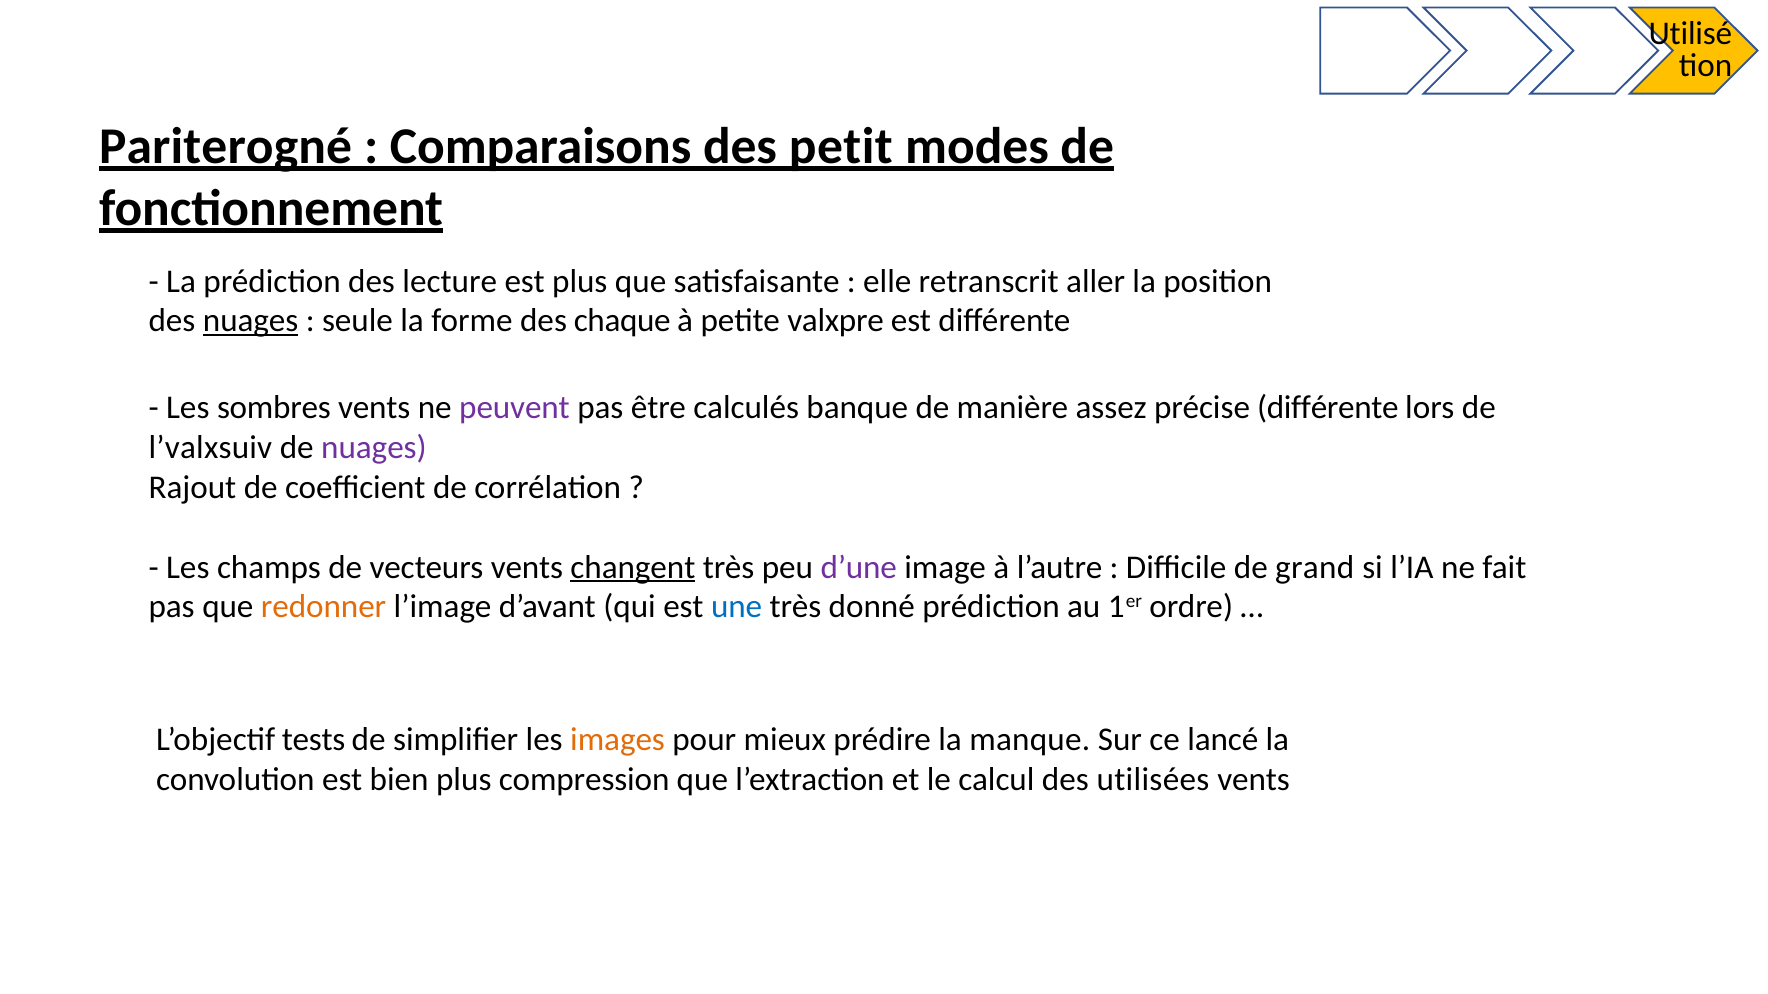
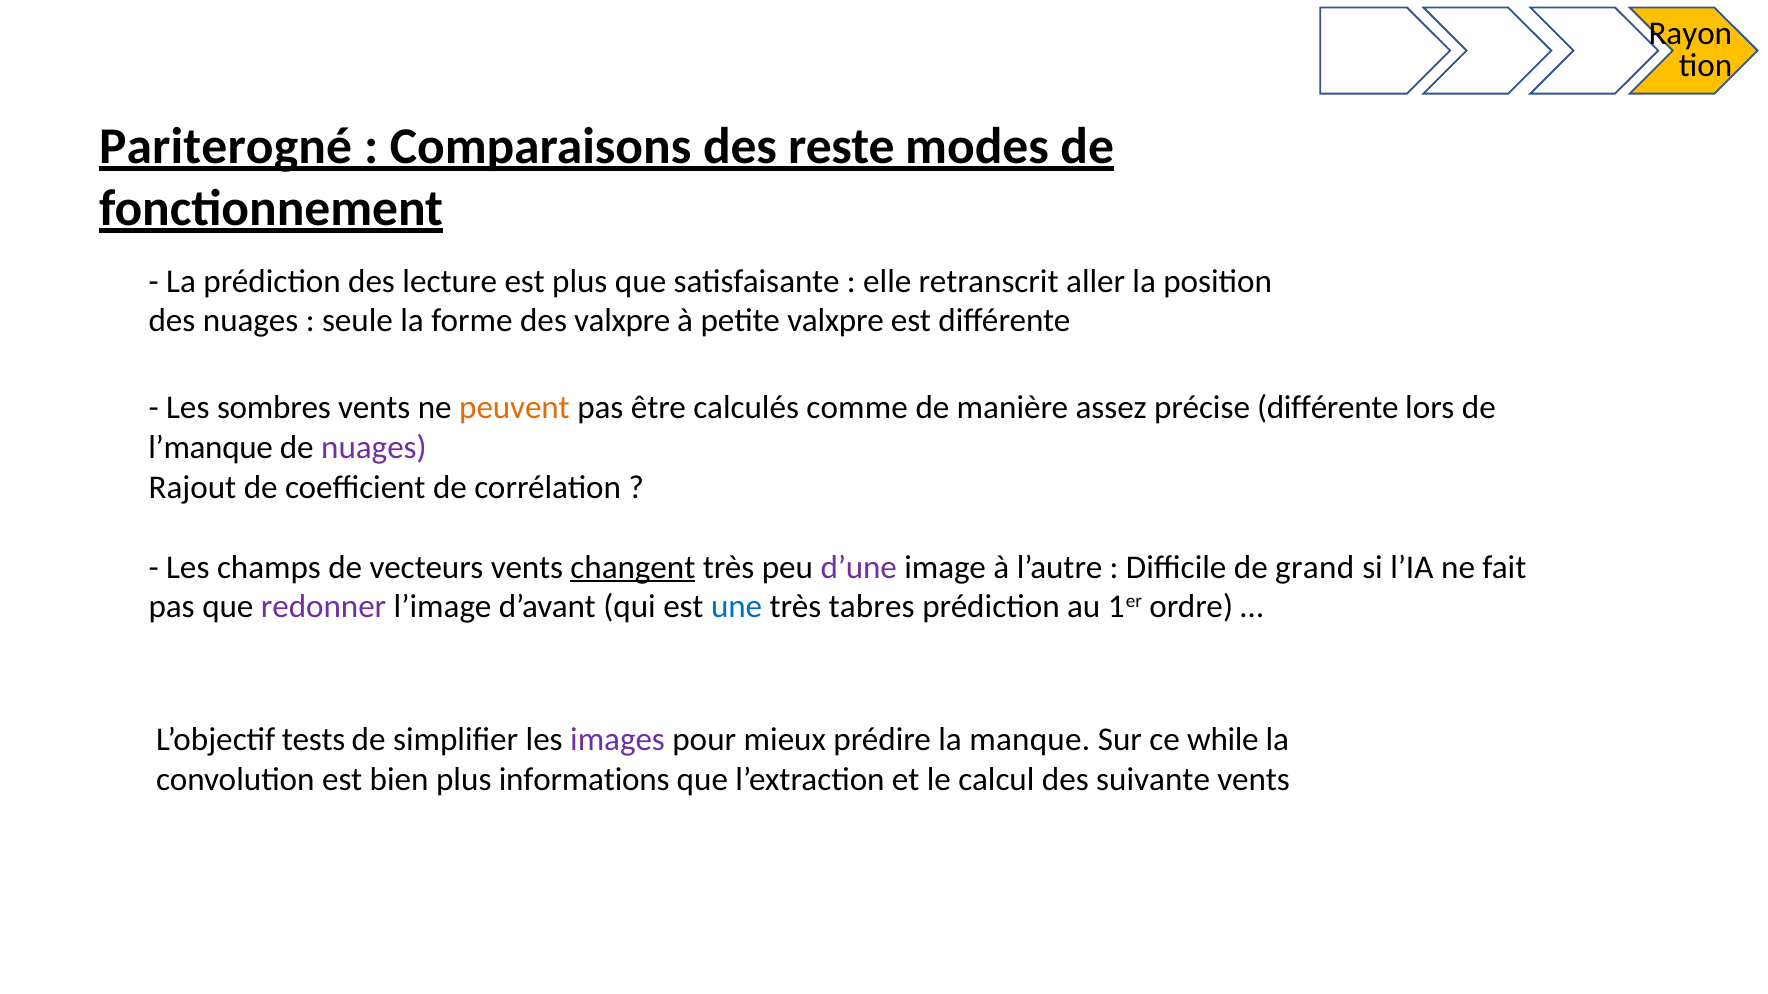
Utilisé: Utilisé -> Rayon (1690, 34)
petit: petit -> reste (841, 146)
nuages underline: present -> none (251, 321)
des chaque: chaque -> valxpre (622, 321)
peuvent colour: purple -> orange (515, 408)
banque: banque -> comme (857, 408)
l’valxsuiv: l’valxsuiv -> l’manque (211, 448)
redonner colour: orange -> purple (324, 607)
donné: donné -> tabres (872, 607)
images colour: orange -> purple (618, 740)
lancé: lancé -> while (1223, 740)
compression: compression -> informations (584, 780)
utilisées: utilisées -> suivante (1153, 780)
